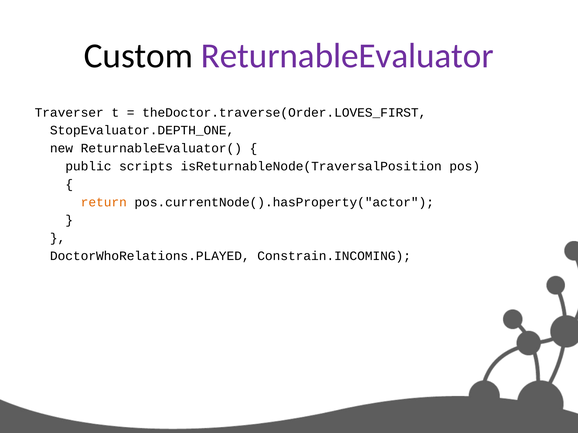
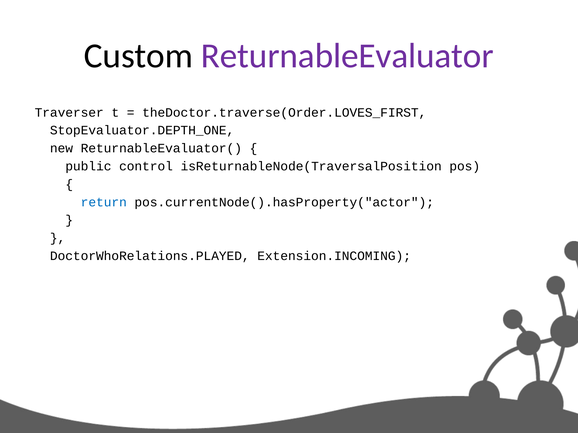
scripts: scripts -> control (146, 166)
return colour: orange -> blue (104, 202)
Constrain.INCOMING: Constrain.INCOMING -> Extension.INCOMING (334, 256)
